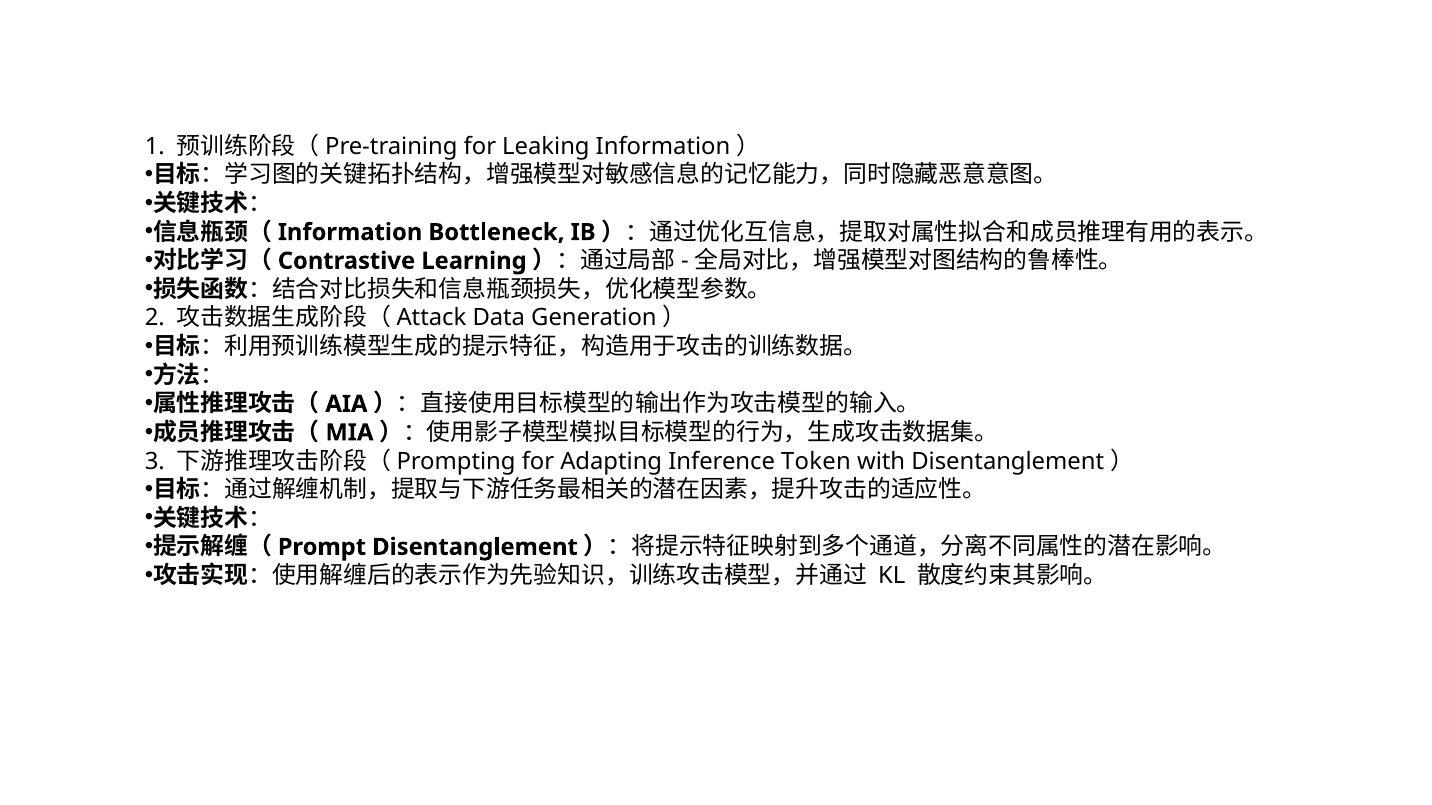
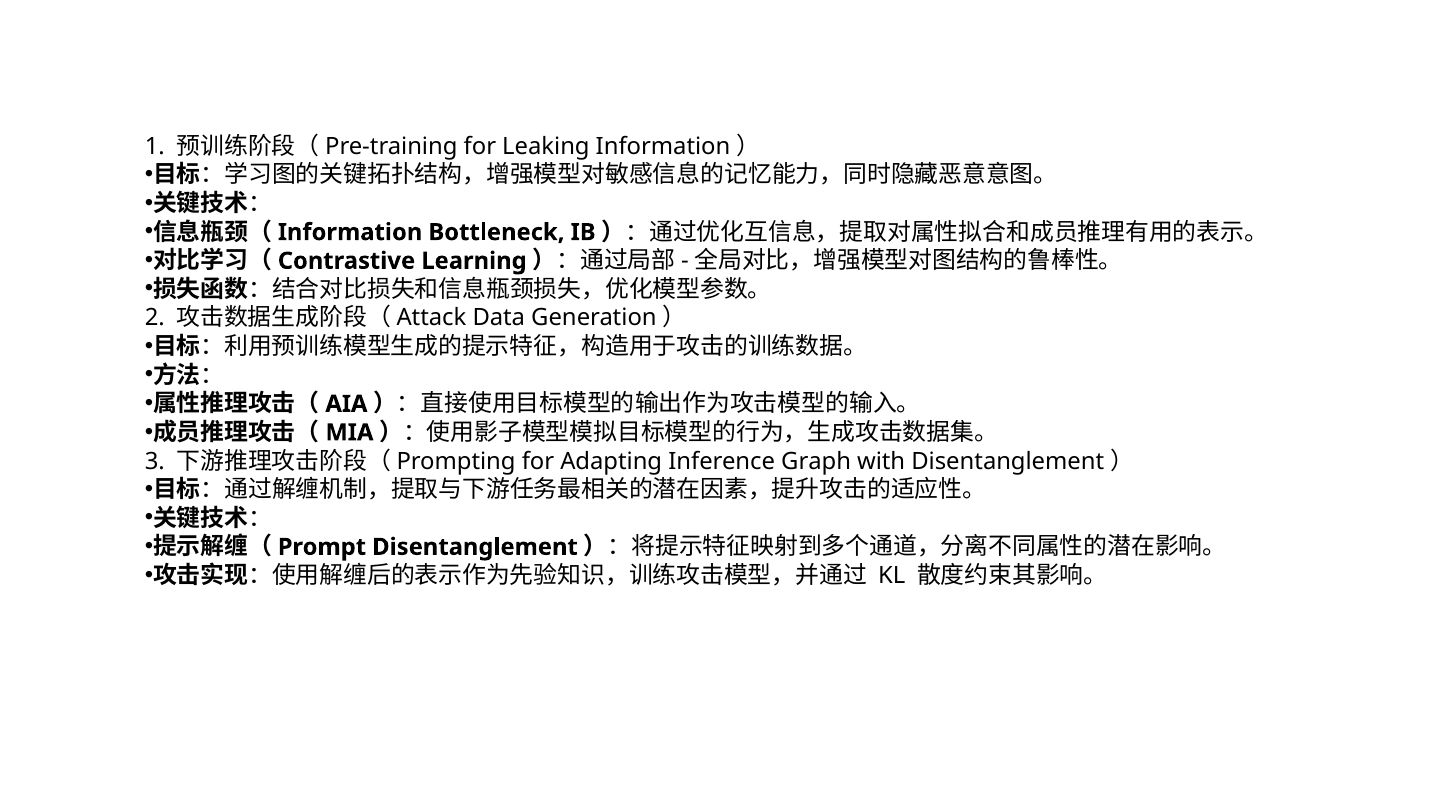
Token: Token -> Graph (816, 461)
